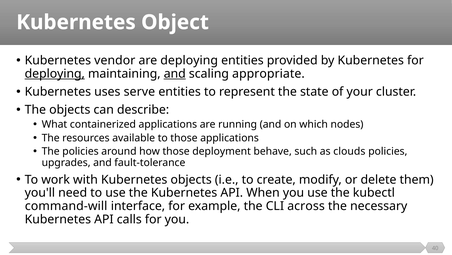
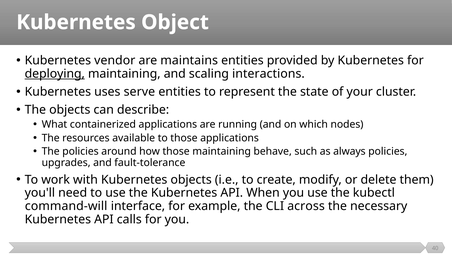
are deploying: deploying -> maintains (189, 60)
and underline: present -> none (175, 74)
appropriate: appropriate -> interactions (268, 74)
those deployment: deployment -> maintaining (222, 151)
clouds: clouds -> always (349, 151)
